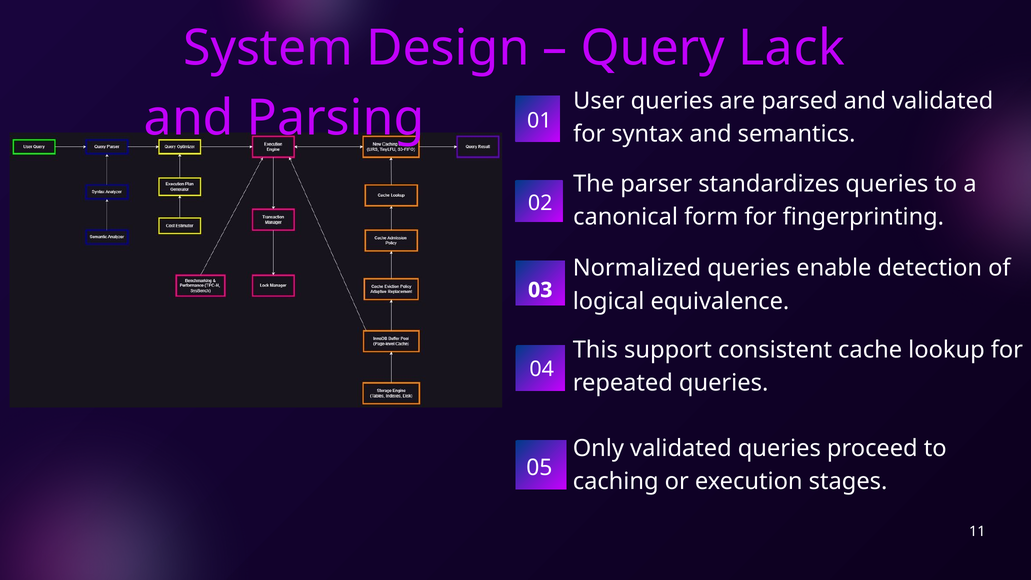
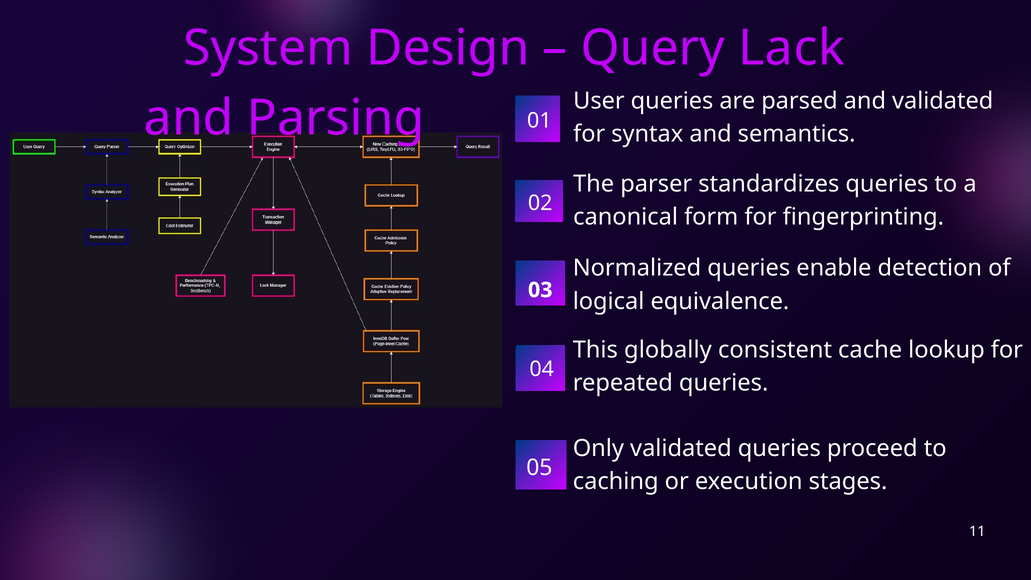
support: support -> globally (668, 350)
